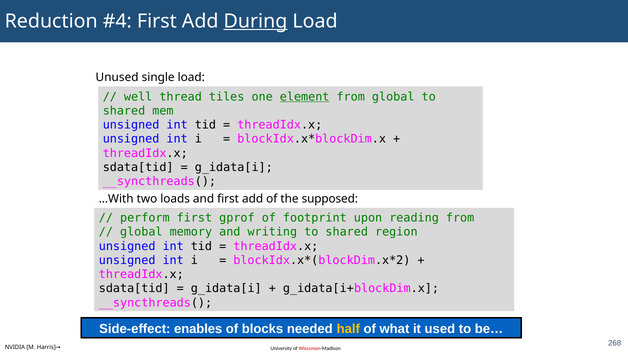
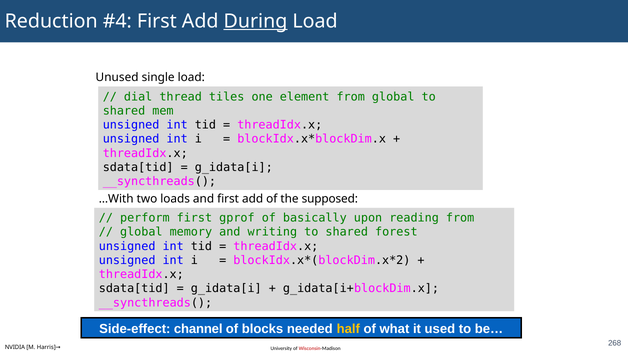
well: well -> dial (138, 97)
element underline: present -> none (305, 97)
footprint: footprint -> basically (315, 218)
region: region -> forest (396, 232)
enables: enables -> channel (198, 329)
